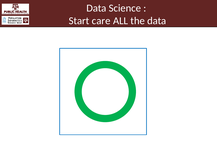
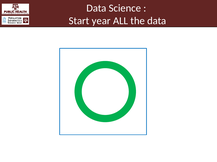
care: care -> year (101, 21)
